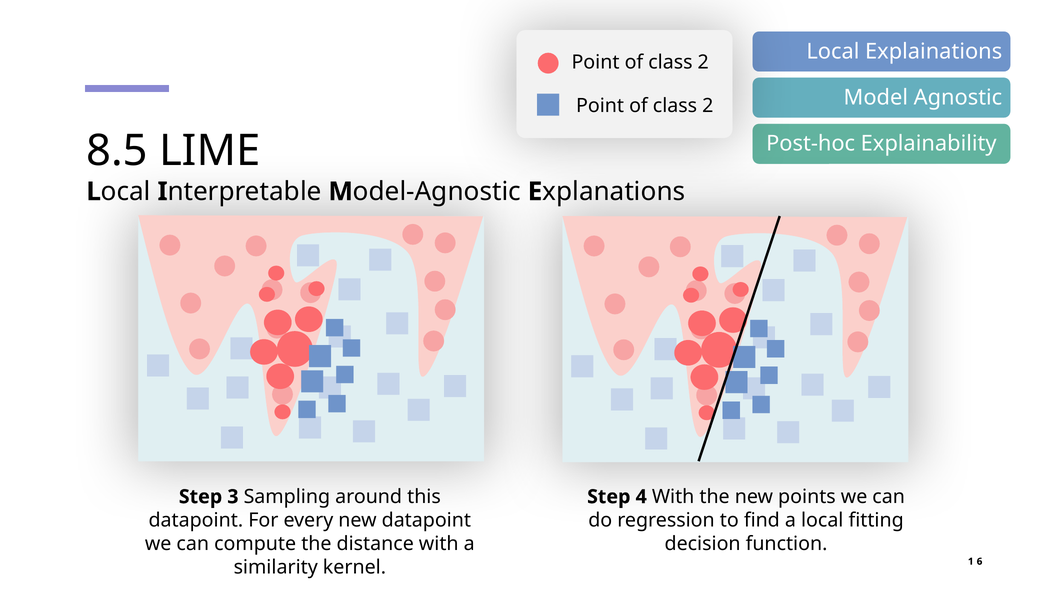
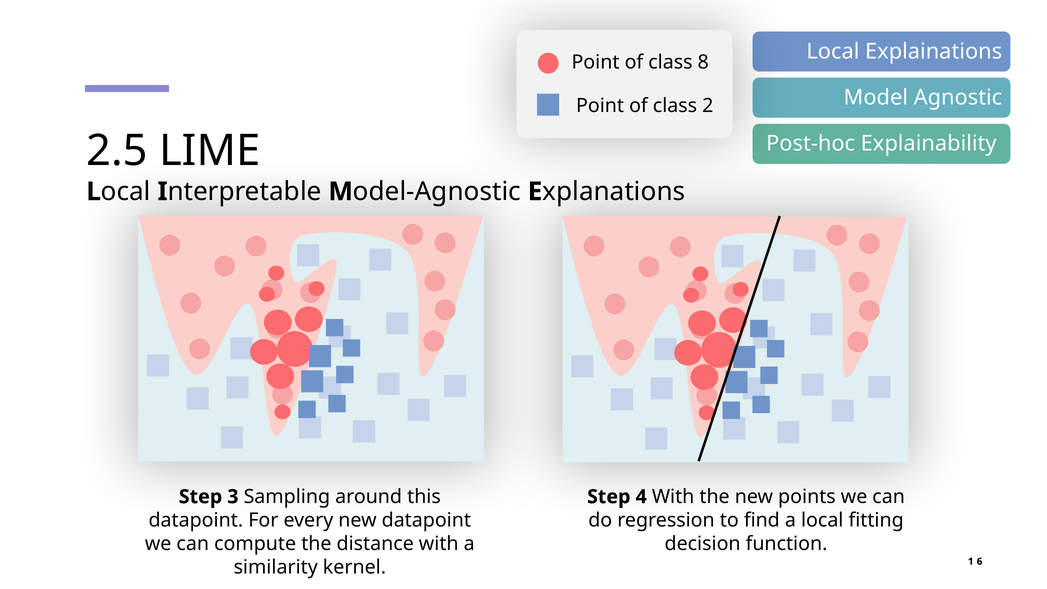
2: 2 -> 8 (703, 62)
8.5: 8.5 -> 2.5 (117, 151)
